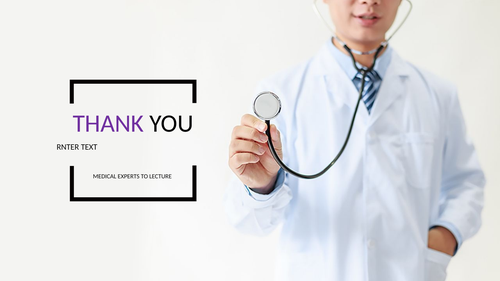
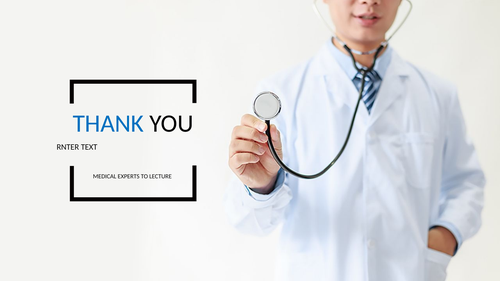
THANK colour: purple -> blue (108, 124)
